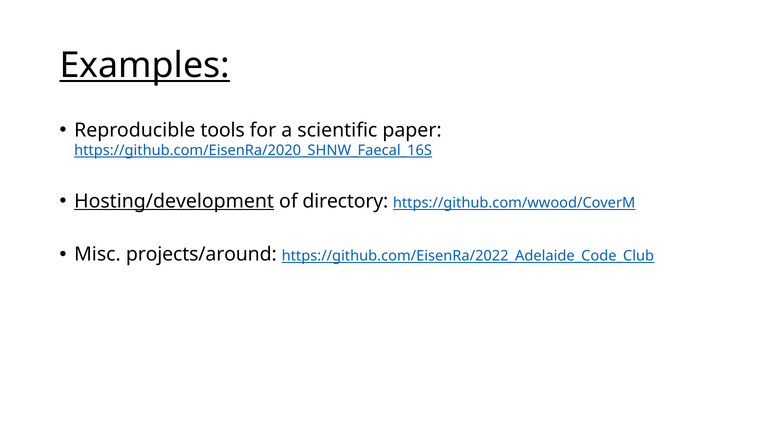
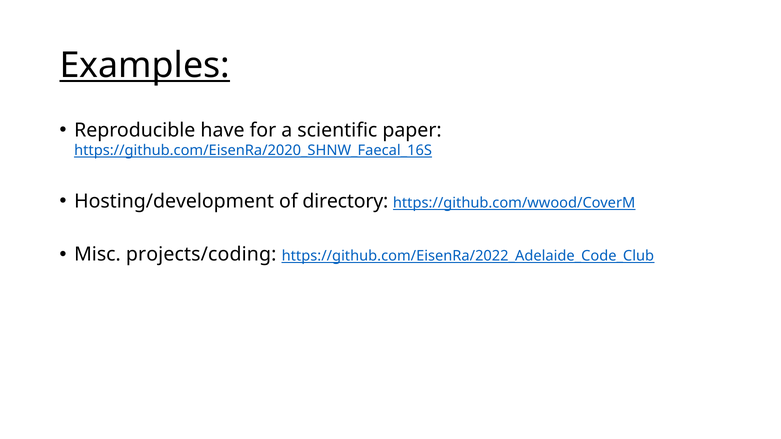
tools: tools -> have (222, 130)
Hosting/development underline: present -> none (174, 201)
projects/around: projects/around -> projects/coding (201, 255)
